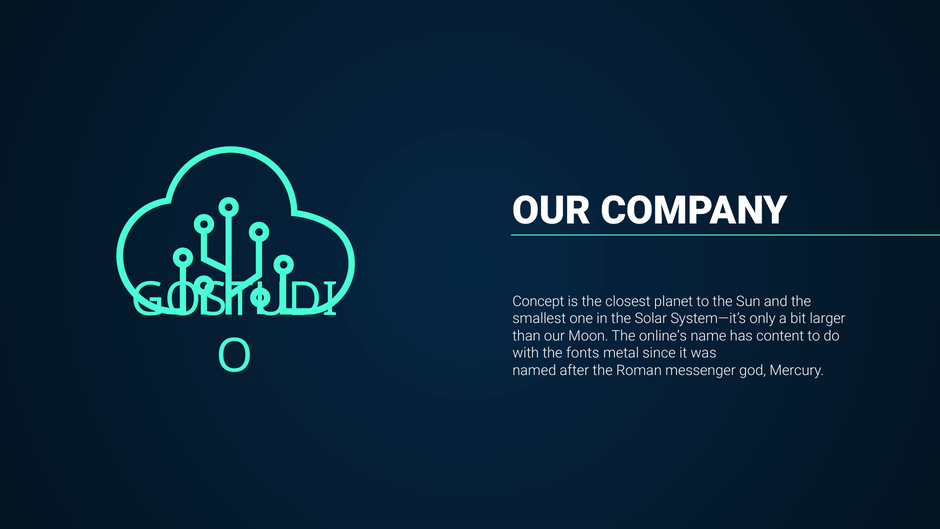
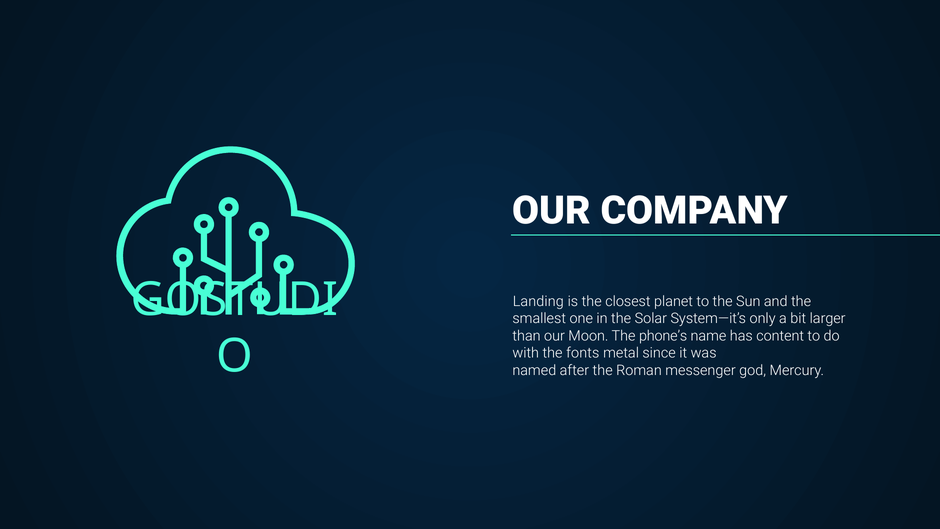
Concept: Concept -> Landing (538, 301)
online’s: online’s -> phone’s (663, 336)
